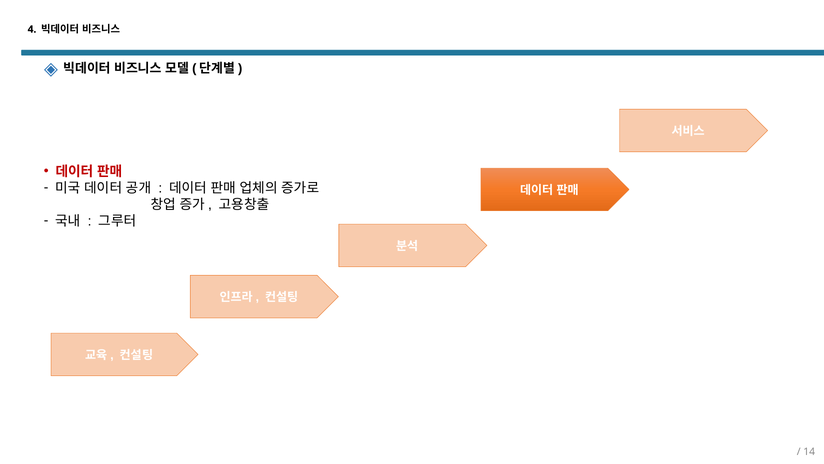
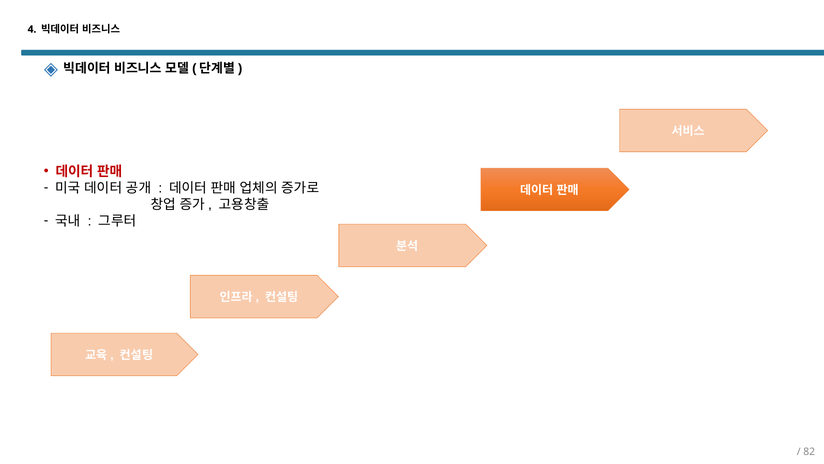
14: 14 -> 82 (809, 452)
